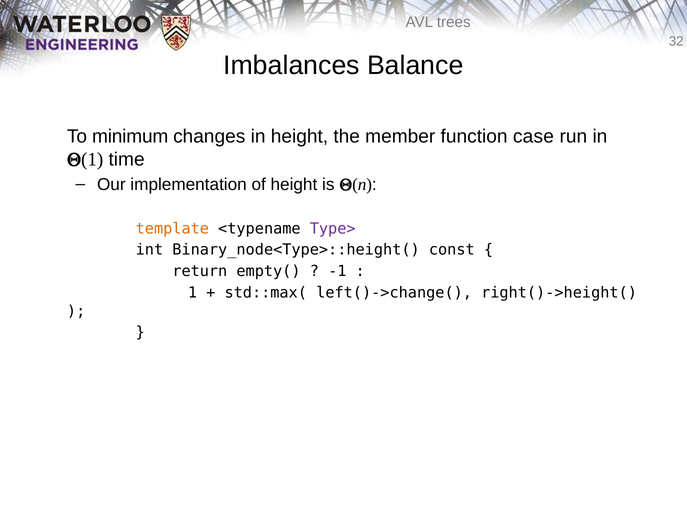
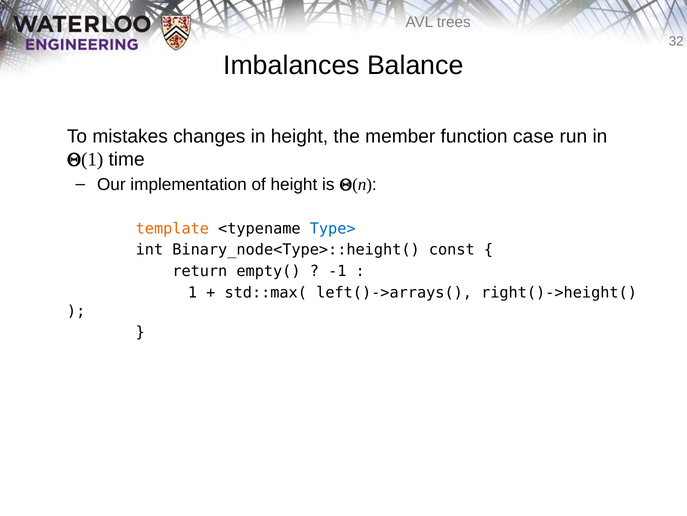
minimum: minimum -> mistakes (130, 136)
Type> colour: purple -> blue (333, 228)
left()->change(: left()->change( -> left()->arrays( (394, 292)
